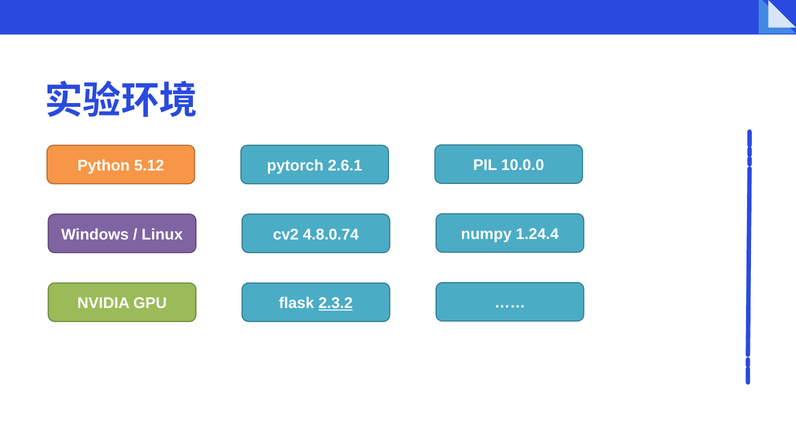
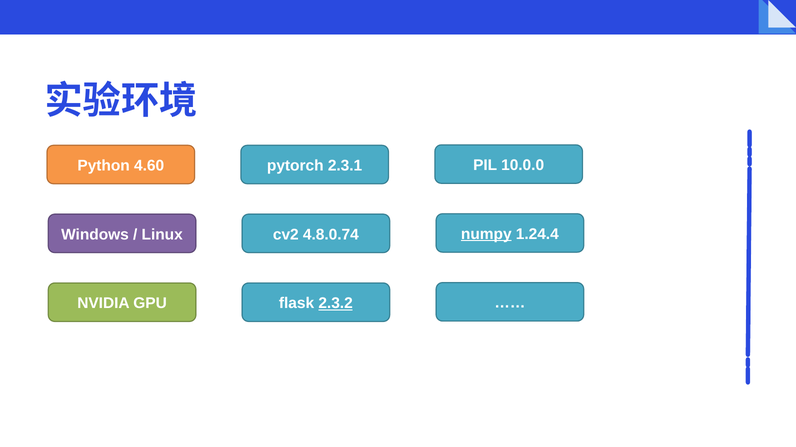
5.12: 5.12 -> 4.60 (149, 166)
2.6.1: 2.6.1 -> 2.3.1 (345, 166)
numpy underline: none -> present (486, 234)
